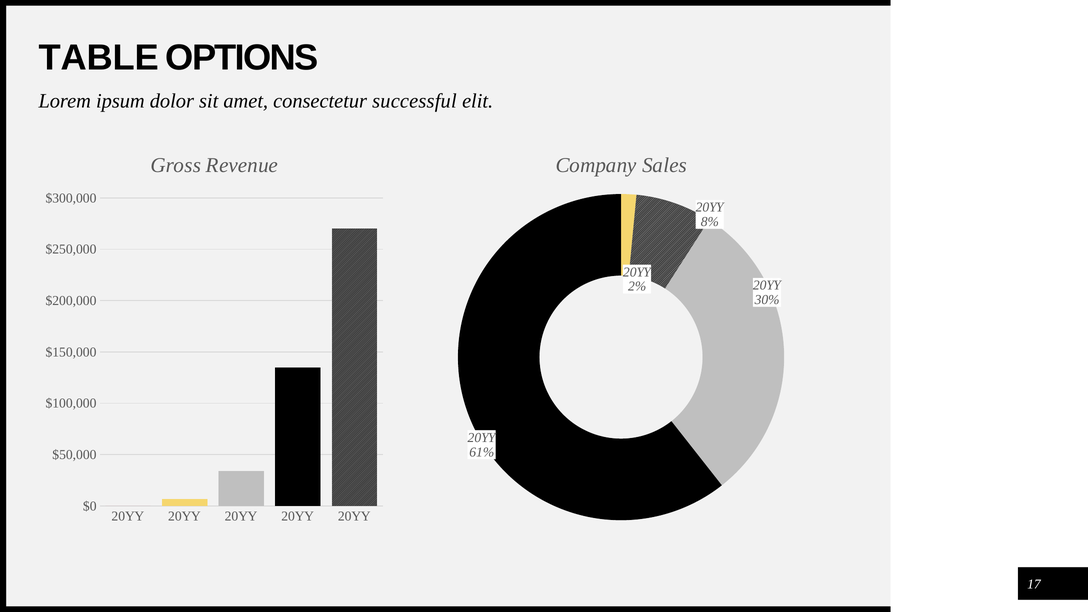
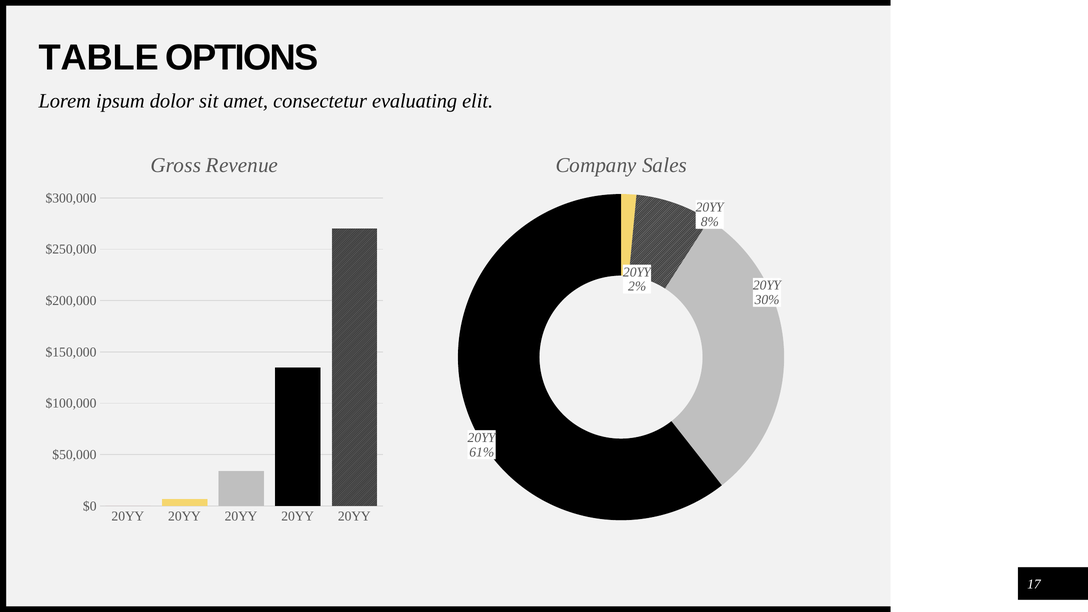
successful: successful -> evaluating (415, 101)
